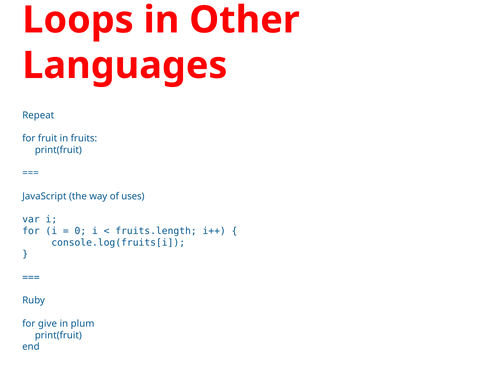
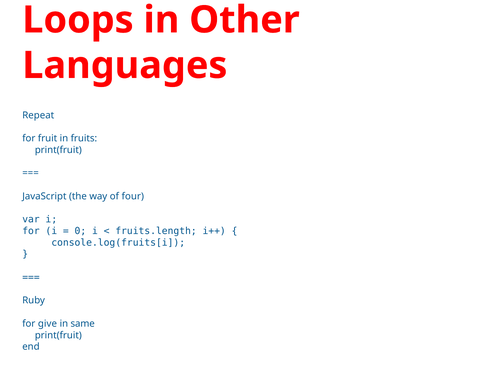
uses: uses -> four (133, 196)
plum: plum -> same (83, 324)
